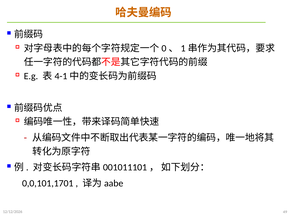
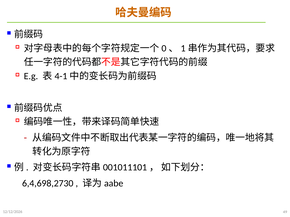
0,0,101,1701: 0,0,101,1701 -> 6,4,698,2730 (48, 184)
